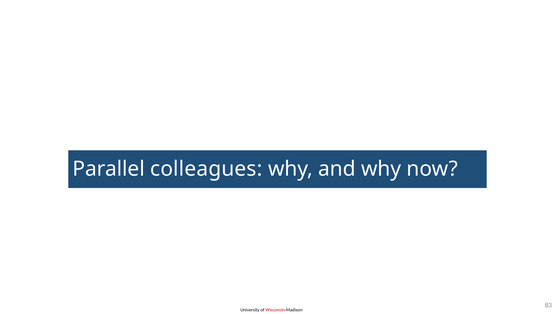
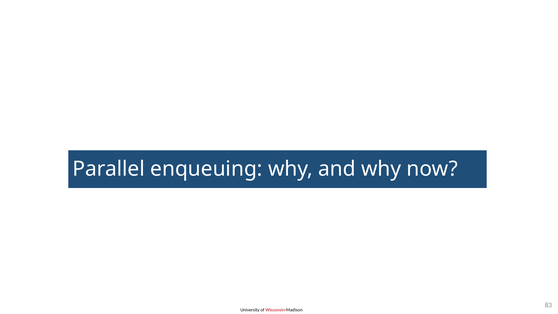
colleagues: colleagues -> enqueuing (206, 169)
